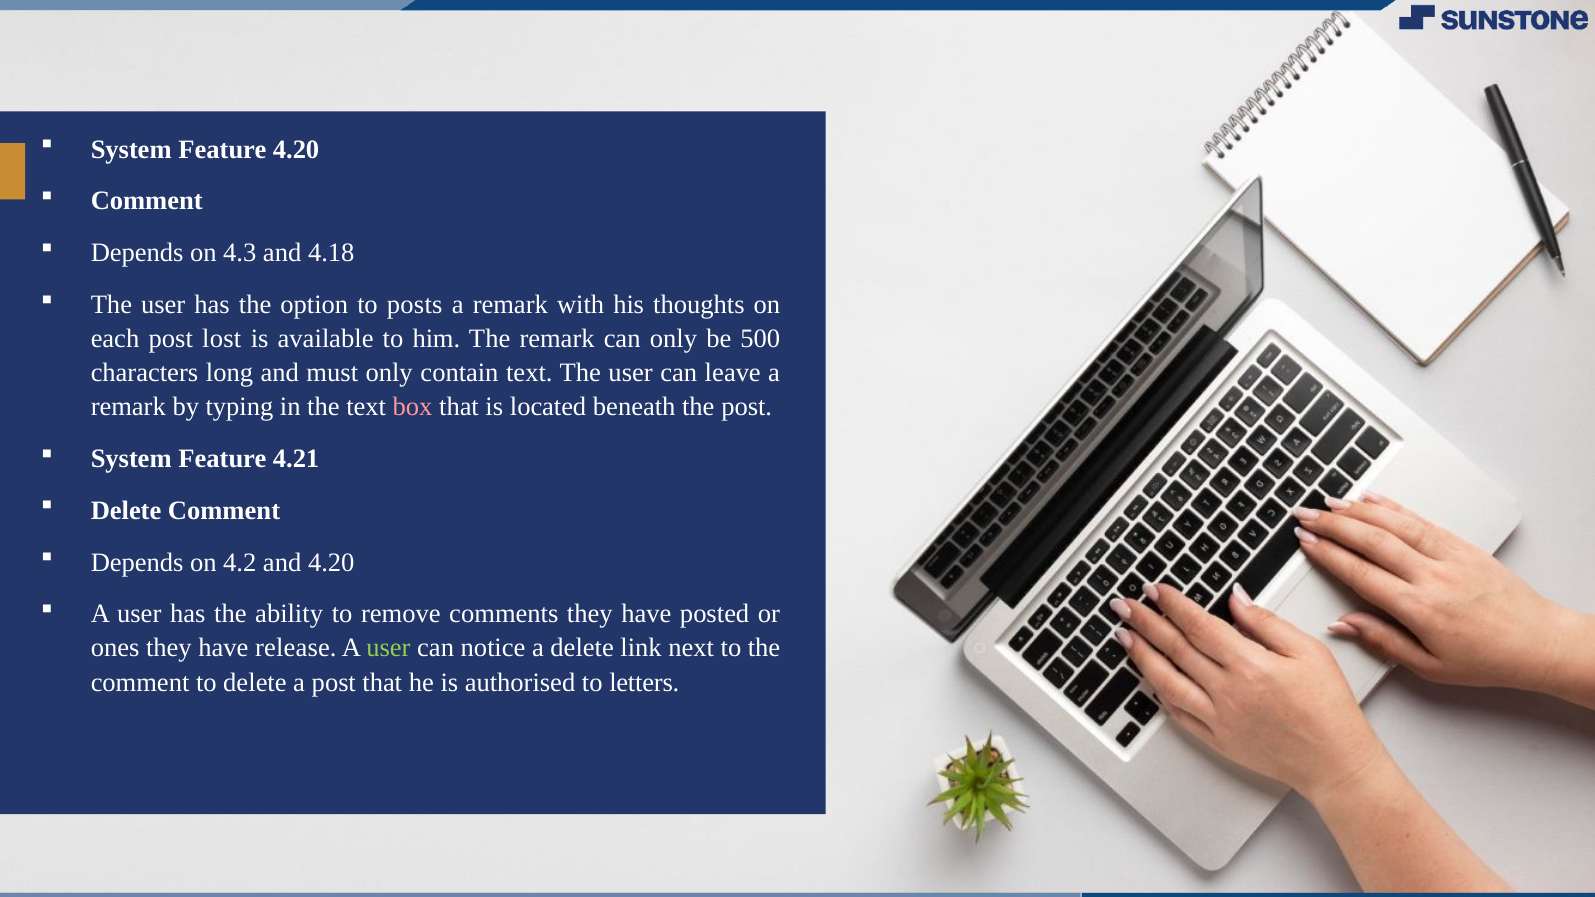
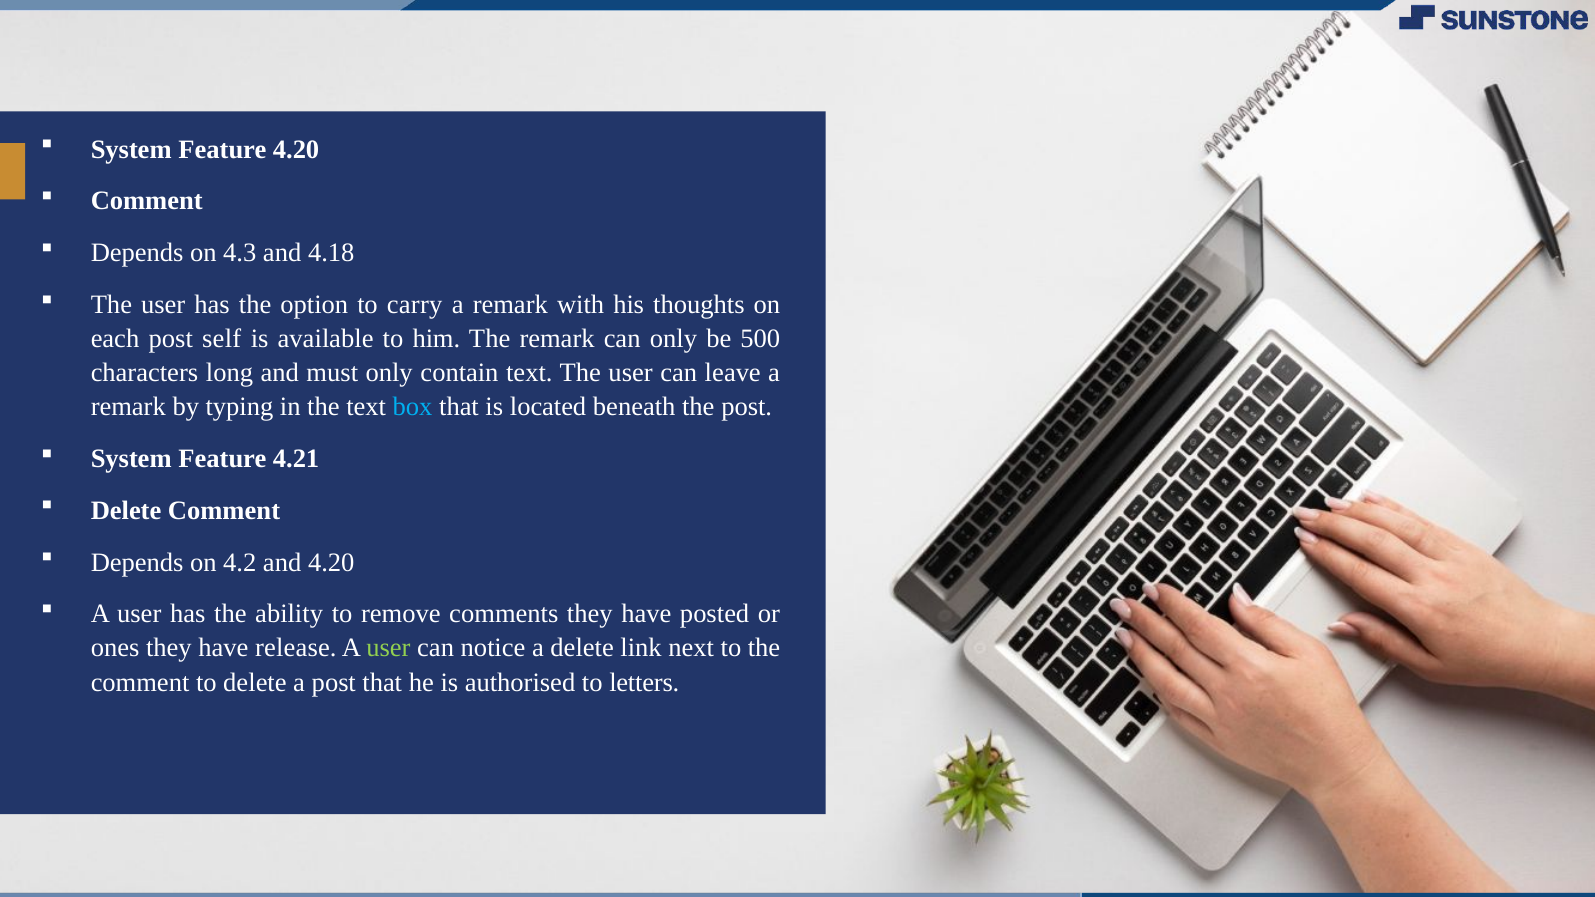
posts: posts -> carry (415, 305)
lost: lost -> self (222, 339)
box colour: pink -> light blue (413, 407)
